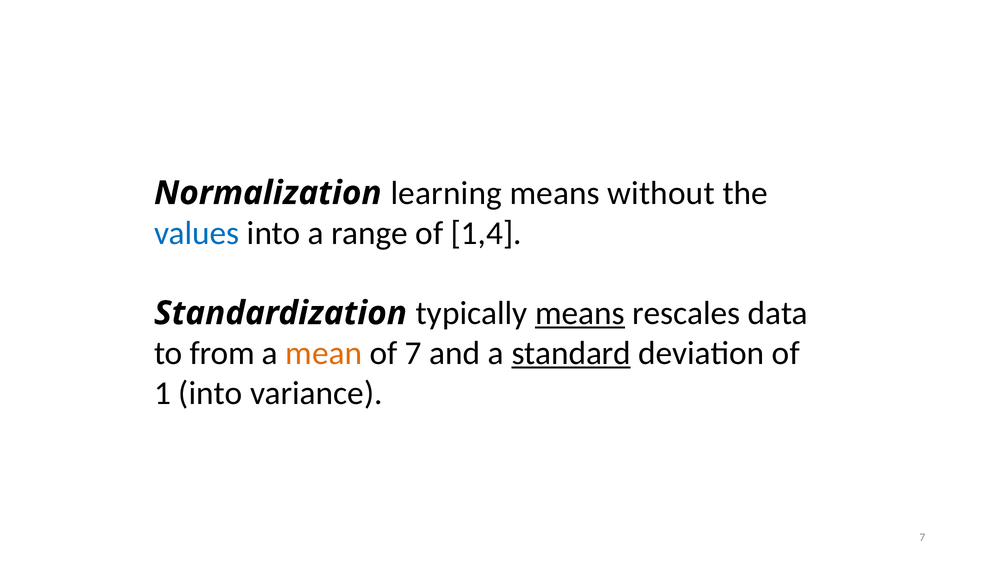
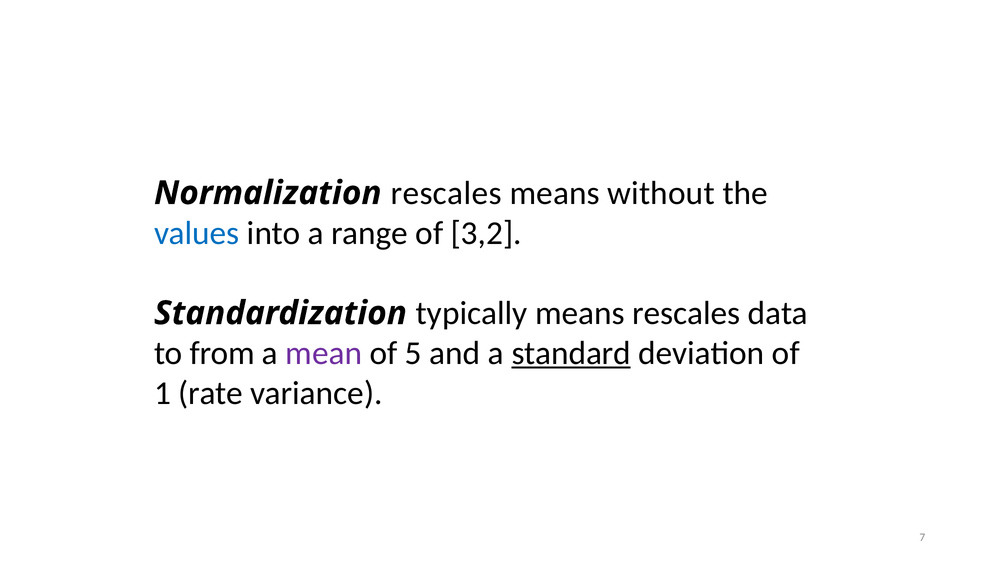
Normalization learning: learning -> rescales (446, 193)
1,4: 1,4 -> 3,2 (486, 233)
means underline: present -> none (580, 313)
mean colour: orange -> purple (324, 353)
of 7: 7 -> 5 (413, 353)
1 into: into -> rate (211, 393)
